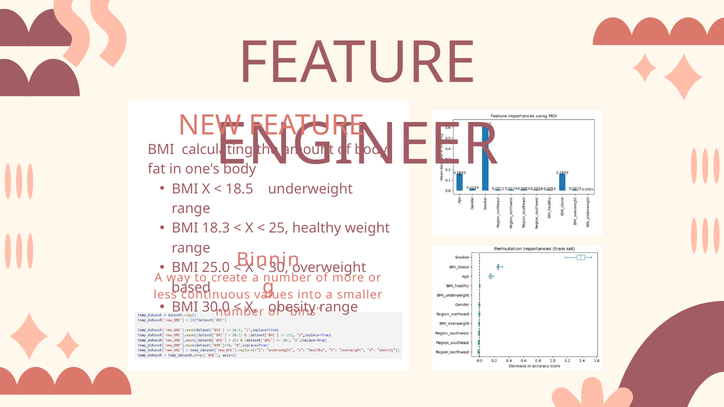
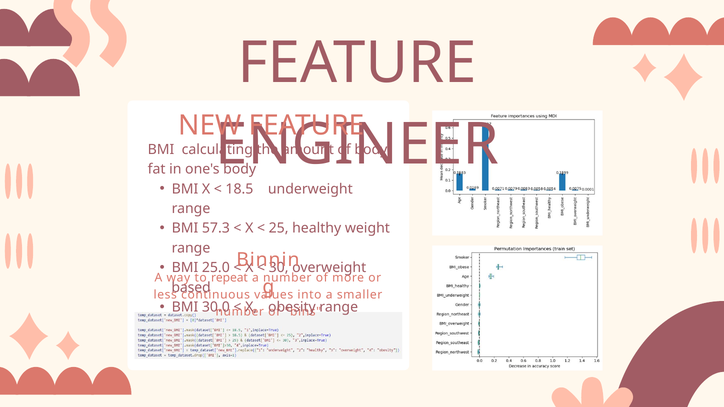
18.3: 18.3 -> 57.3 (216, 228)
create: create -> repeat (229, 278)
